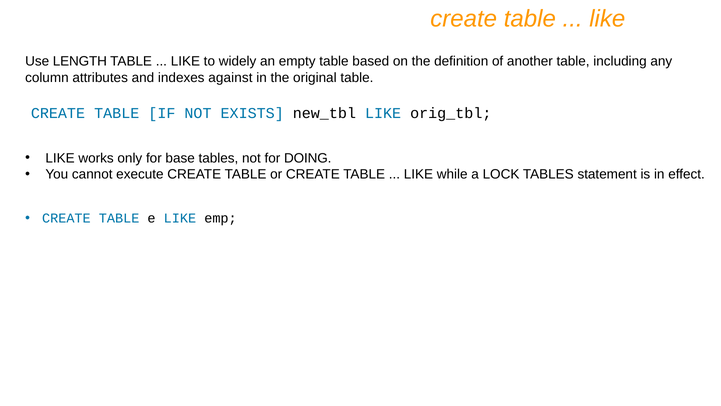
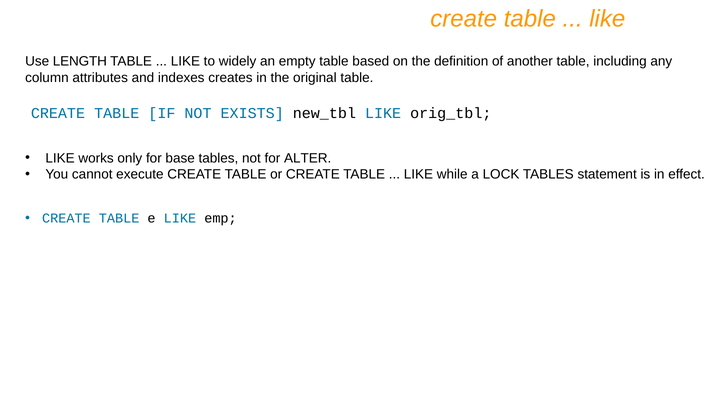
against: against -> creates (230, 77)
DOING: DOING -> ALTER (308, 158)
